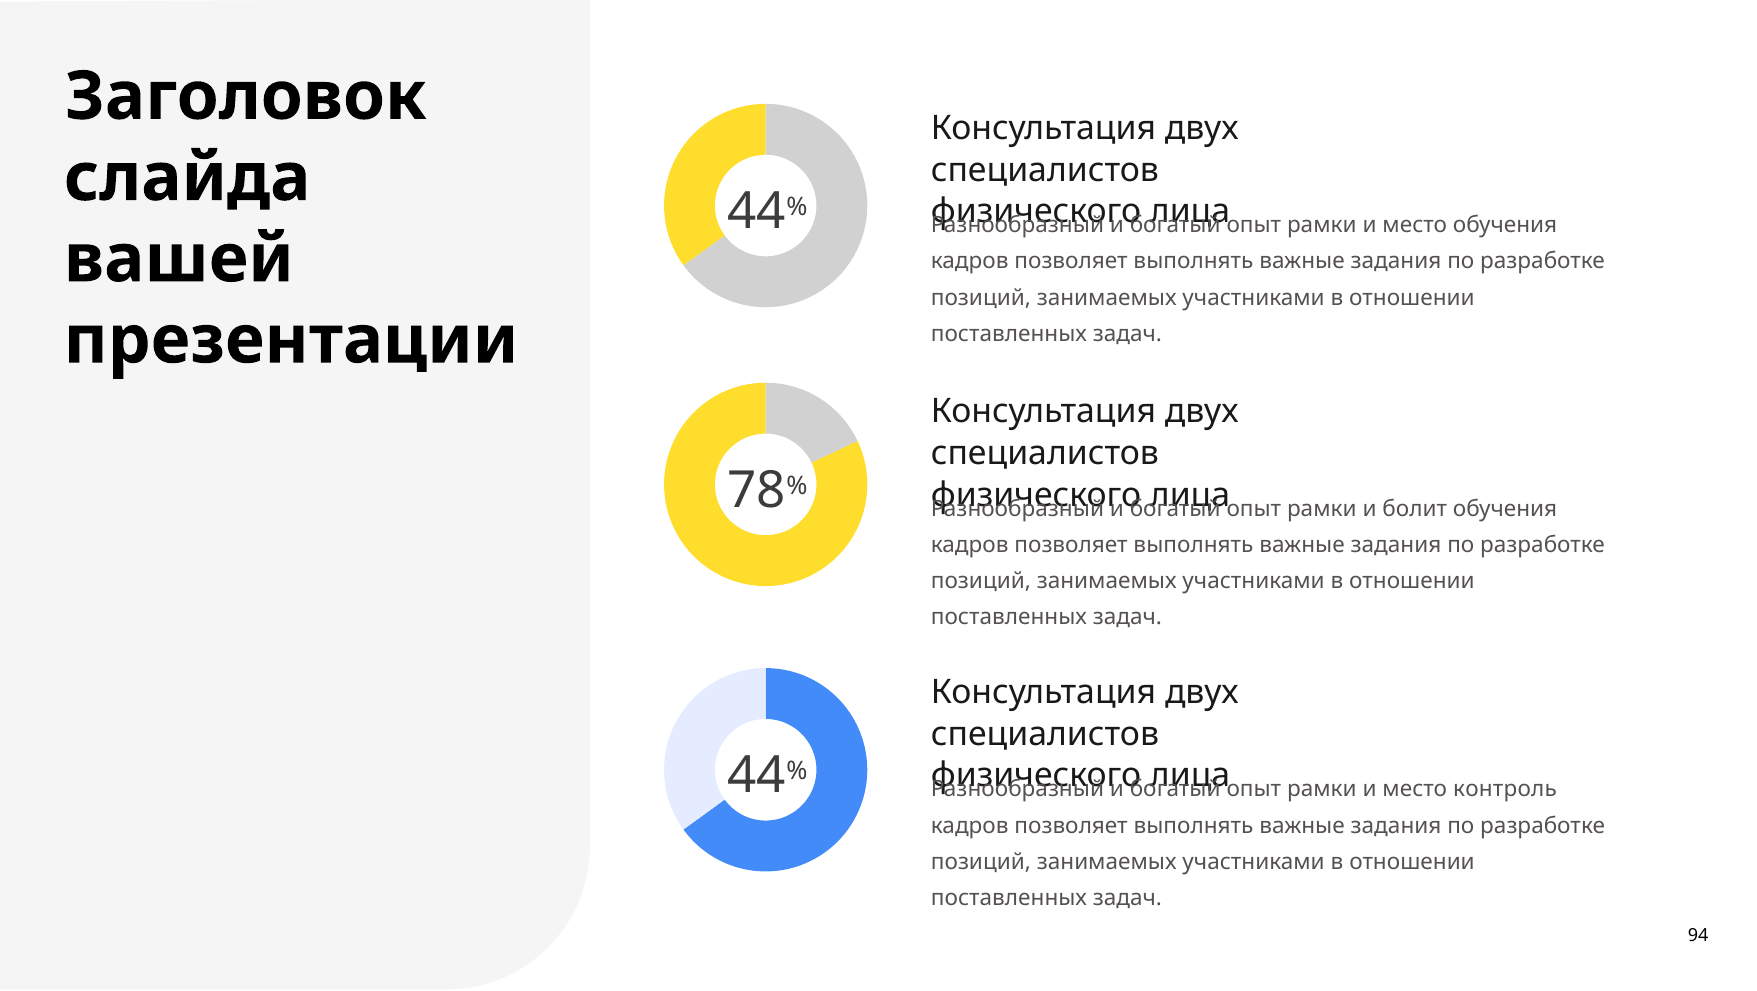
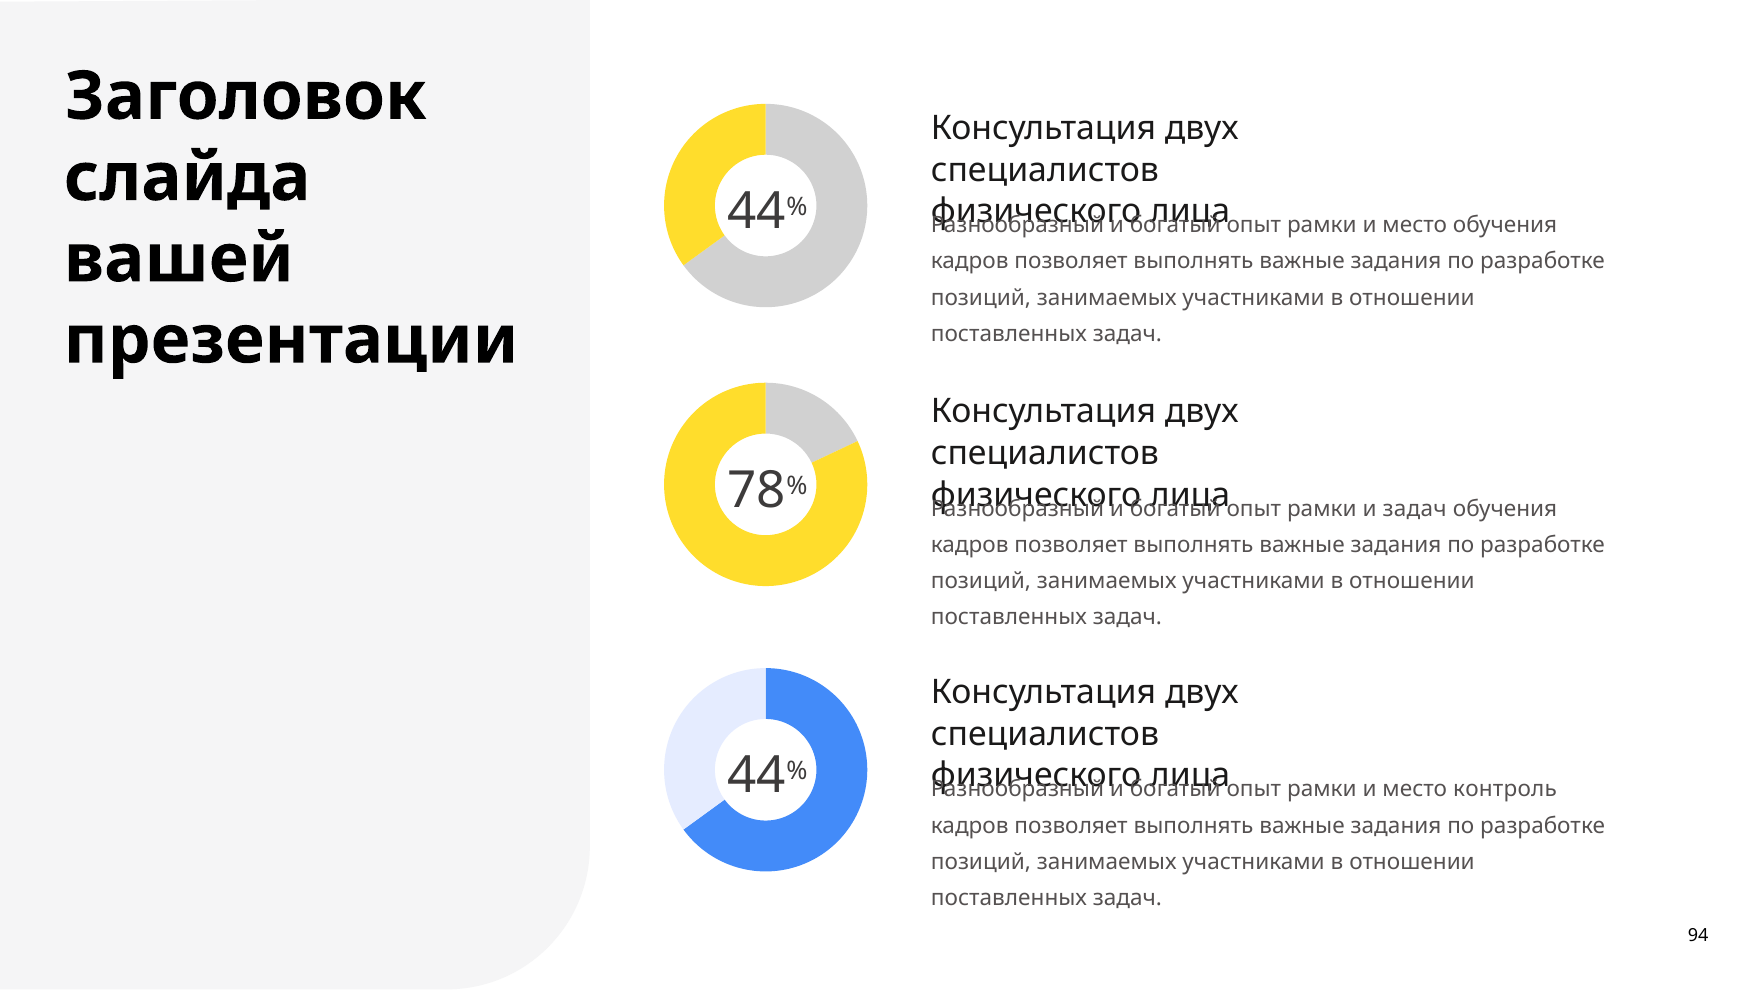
и болит: болит -> задач (1415, 509)
